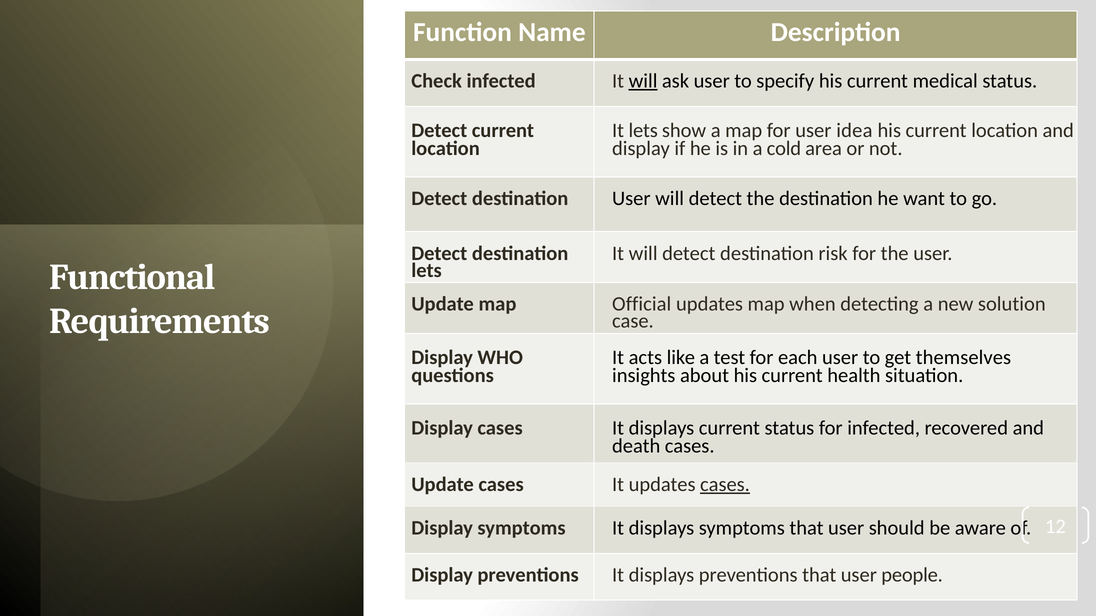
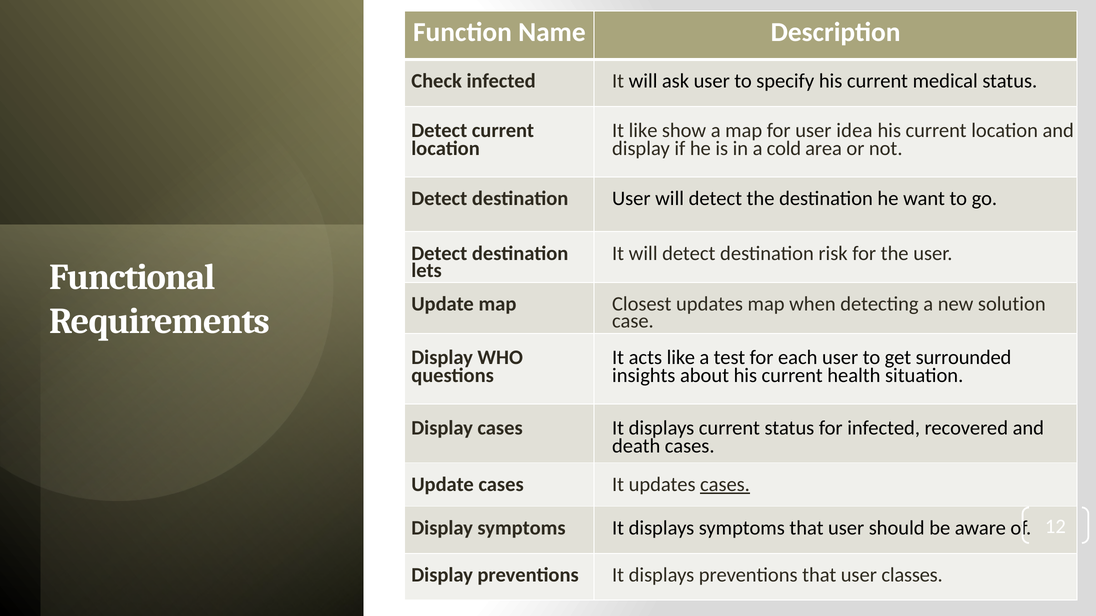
will underline: present -> none (643, 81)
It lets: lets -> like (643, 131)
Official: Official -> Closest (642, 304)
themselves: themselves -> surrounded (964, 358)
people: people -> classes (912, 576)
